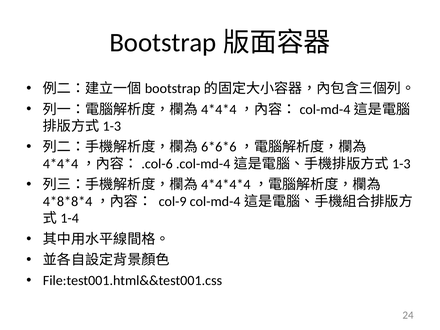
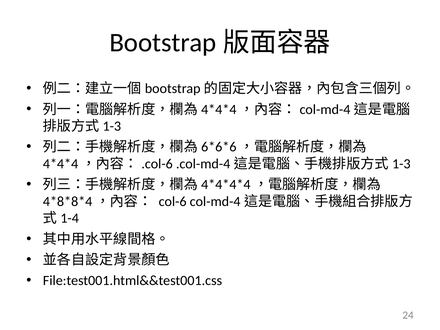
col-9: col-9 -> col-6 (173, 201)
